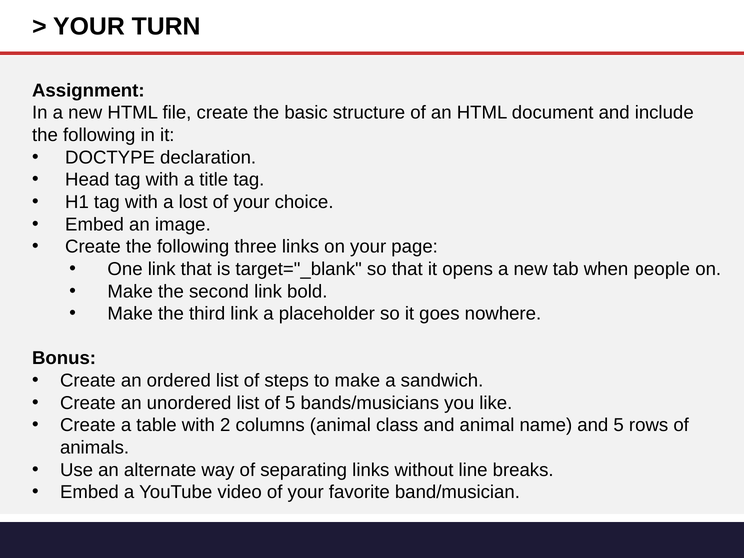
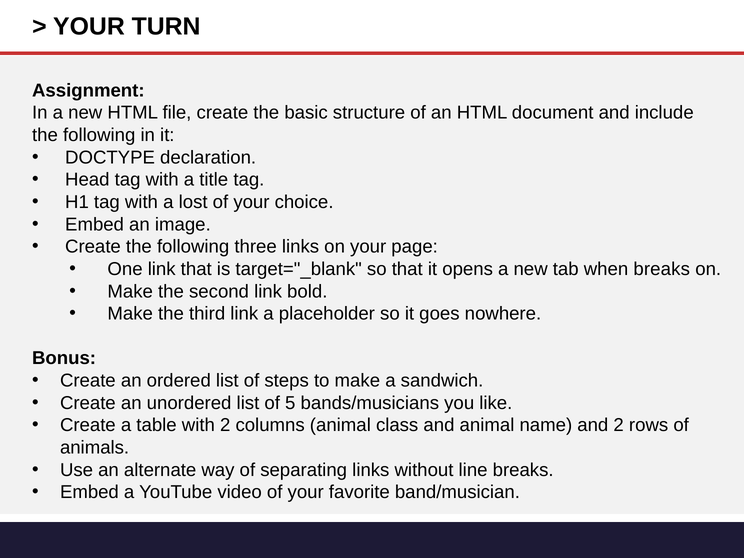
when people: people -> breaks (662, 269)
and 5: 5 -> 2 (619, 425)
